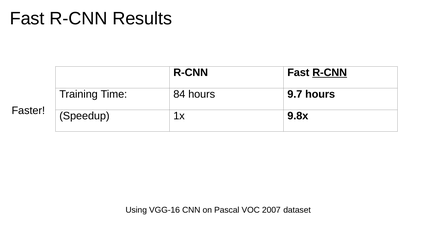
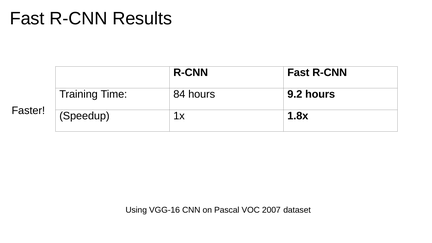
R-CNN underline: present -> none (330, 73)
9.7: 9.7 -> 9.2 (295, 94)
9.8x: 9.8x -> 1.8x (298, 116)
